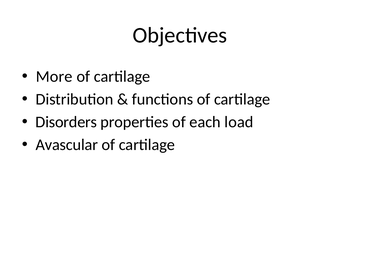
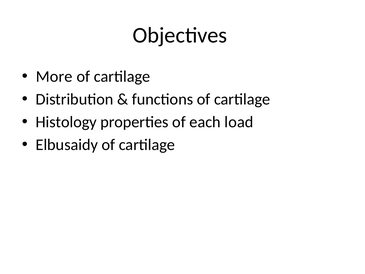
Disorders: Disorders -> Histology (66, 122)
Avascular: Avascular -> Elbusaidy (67, 145)
